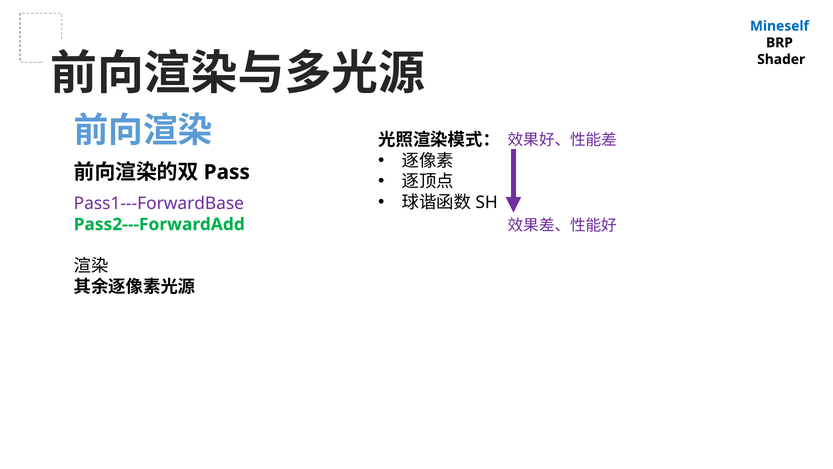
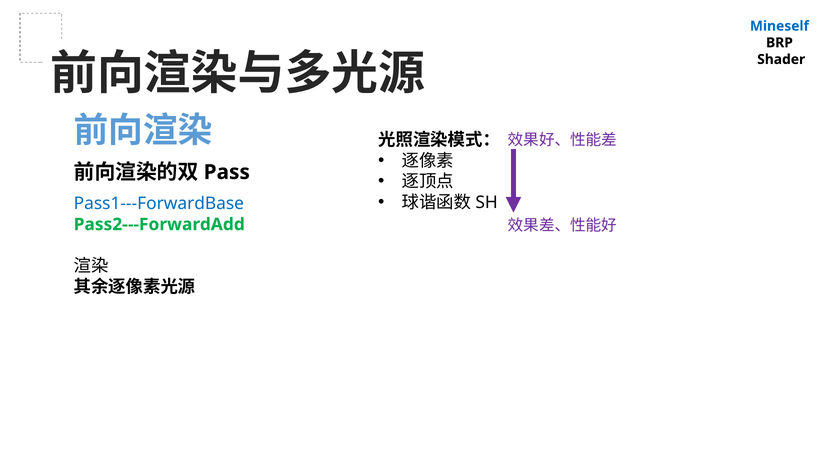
Pass1---ForwardBase colour: purple -> blue (159, 203)
